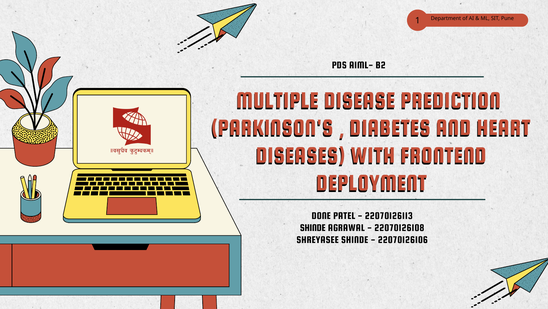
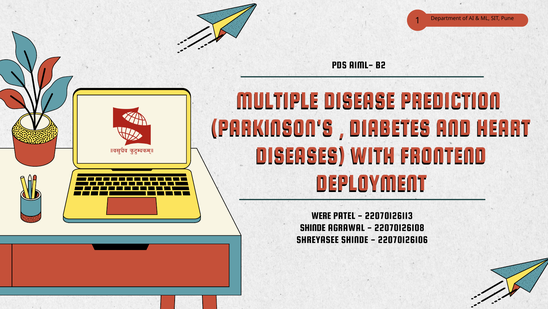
DONE: DONE -> WERE (321, 215)
